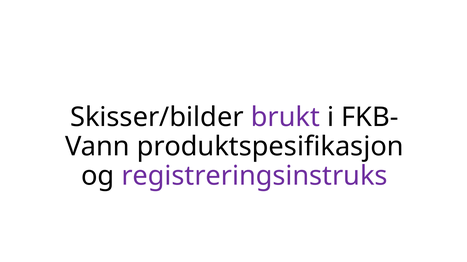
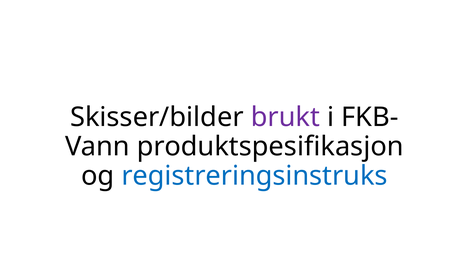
registreringsinstruks colour: purple -> blue (255, 176)
